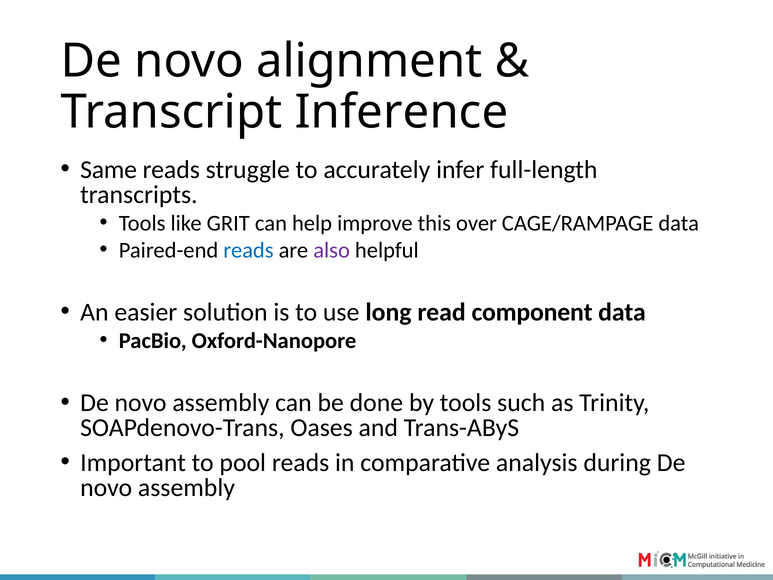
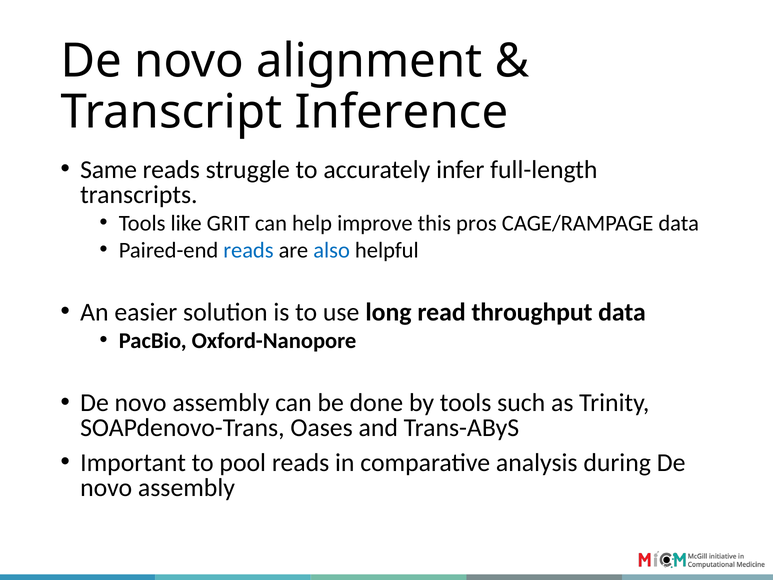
over: over -> pros (476, 223)
also colour: purple -> blue (332, 250)
component: component -> throughput (532, 312)
